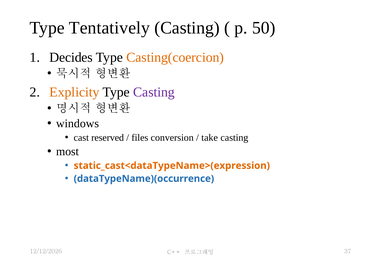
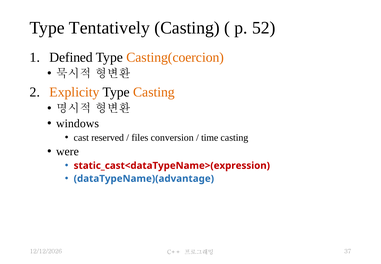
50: 50 -> 52 (264, 28)
Decides: Decides -> Defined (71, 57)
Casting colour: purple -> orange (154, 92)
take: take -> time (210, 137)
most: most -> were (67, 151)
static_cast<dataTypeName>(expression colour: orange -> red (172, 165)
dataTypeName)(occurrence: dataTypeName)(occurrence -> dataTypeName)(advantage (144, 178)
